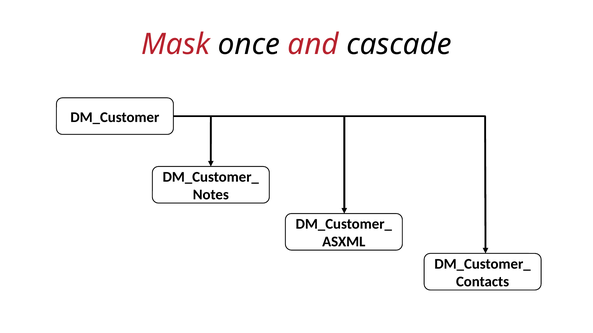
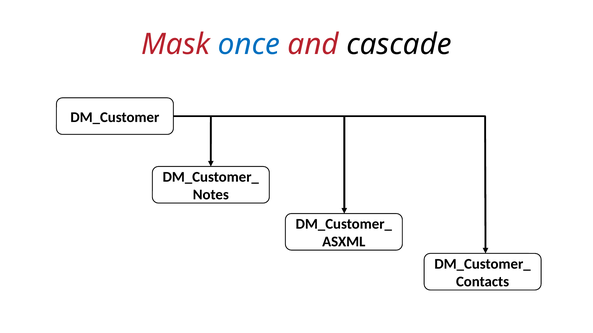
once colour: black -> blue (249, 45)
